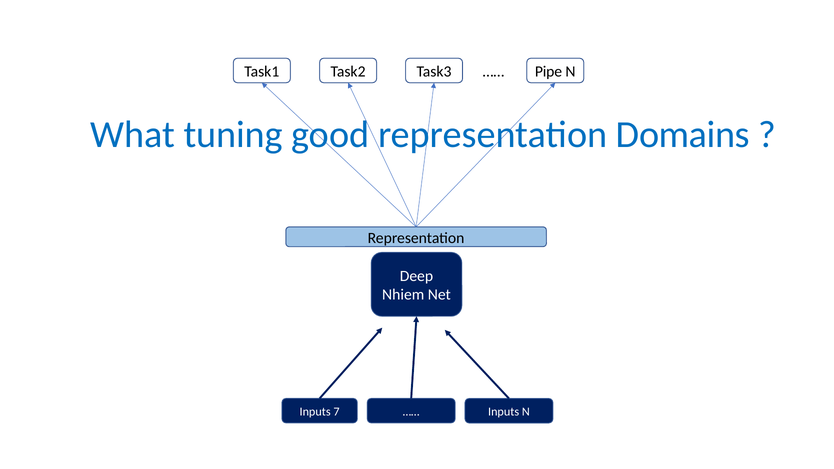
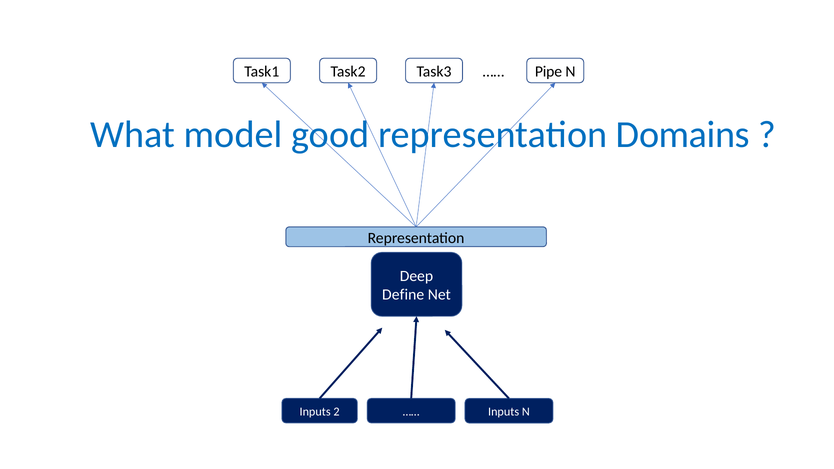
tuning: tuning -> model (233, 135)
Nhiem: Nhiem -> Define (403, 295)
7: 7 -> 2 (337, 412)
